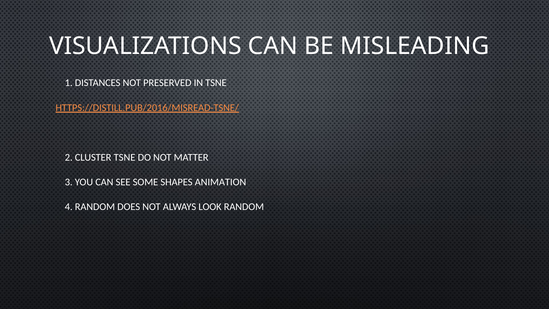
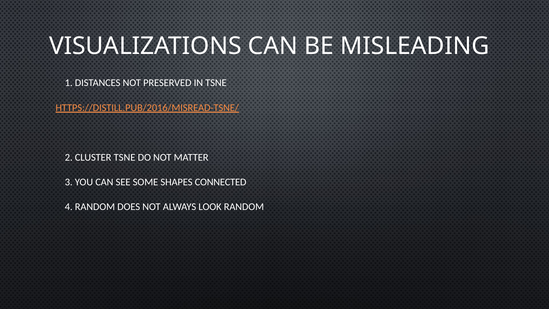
ANIMATION: ANIMATION -> CONNECTED (221, 182)
